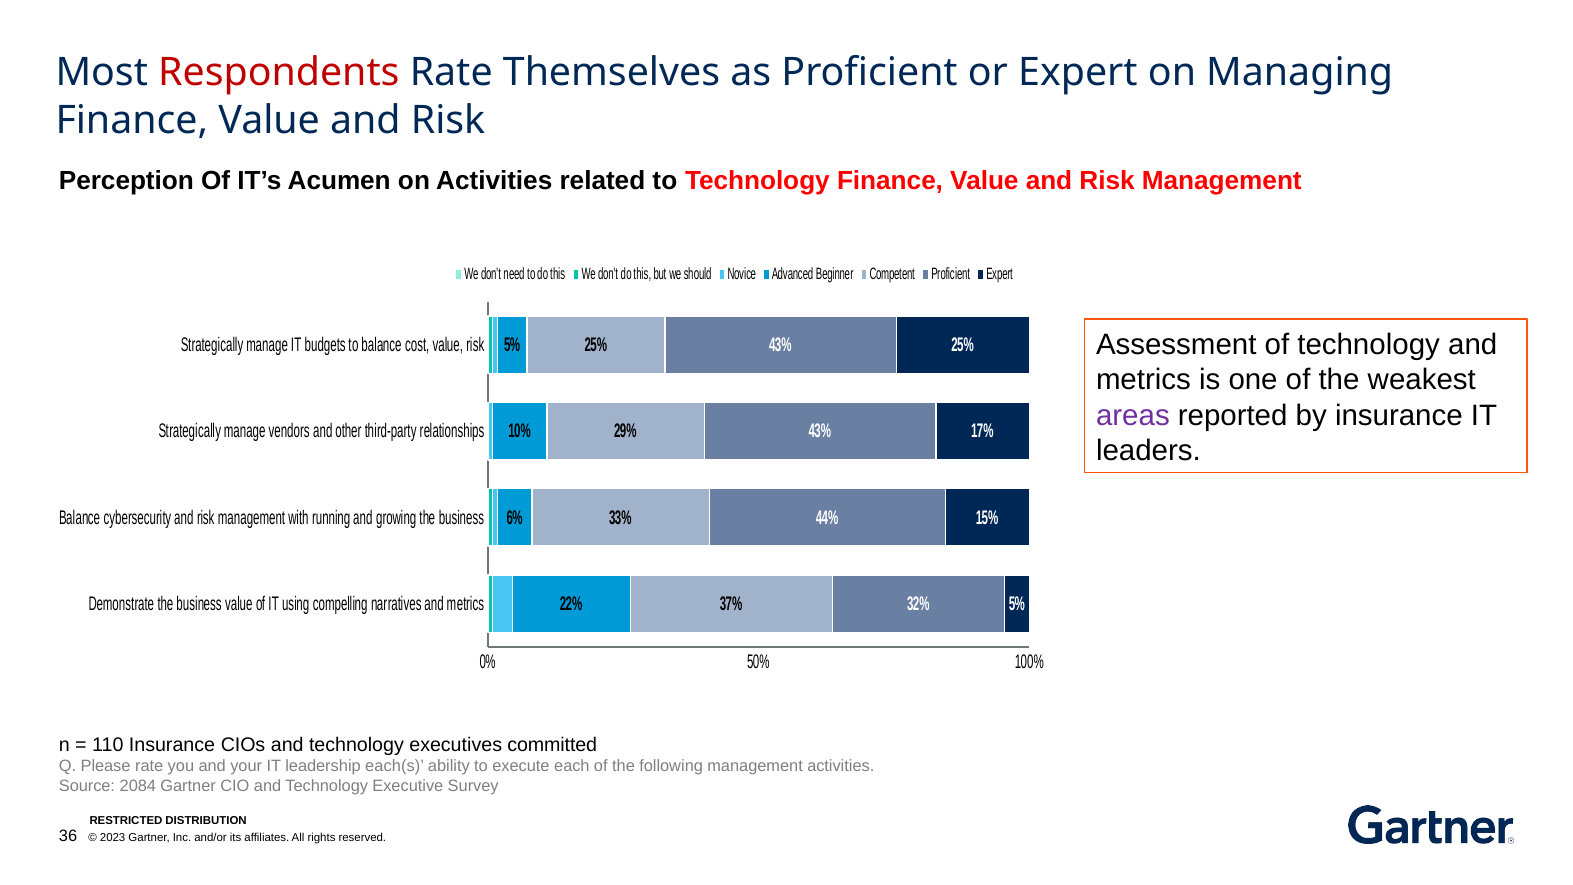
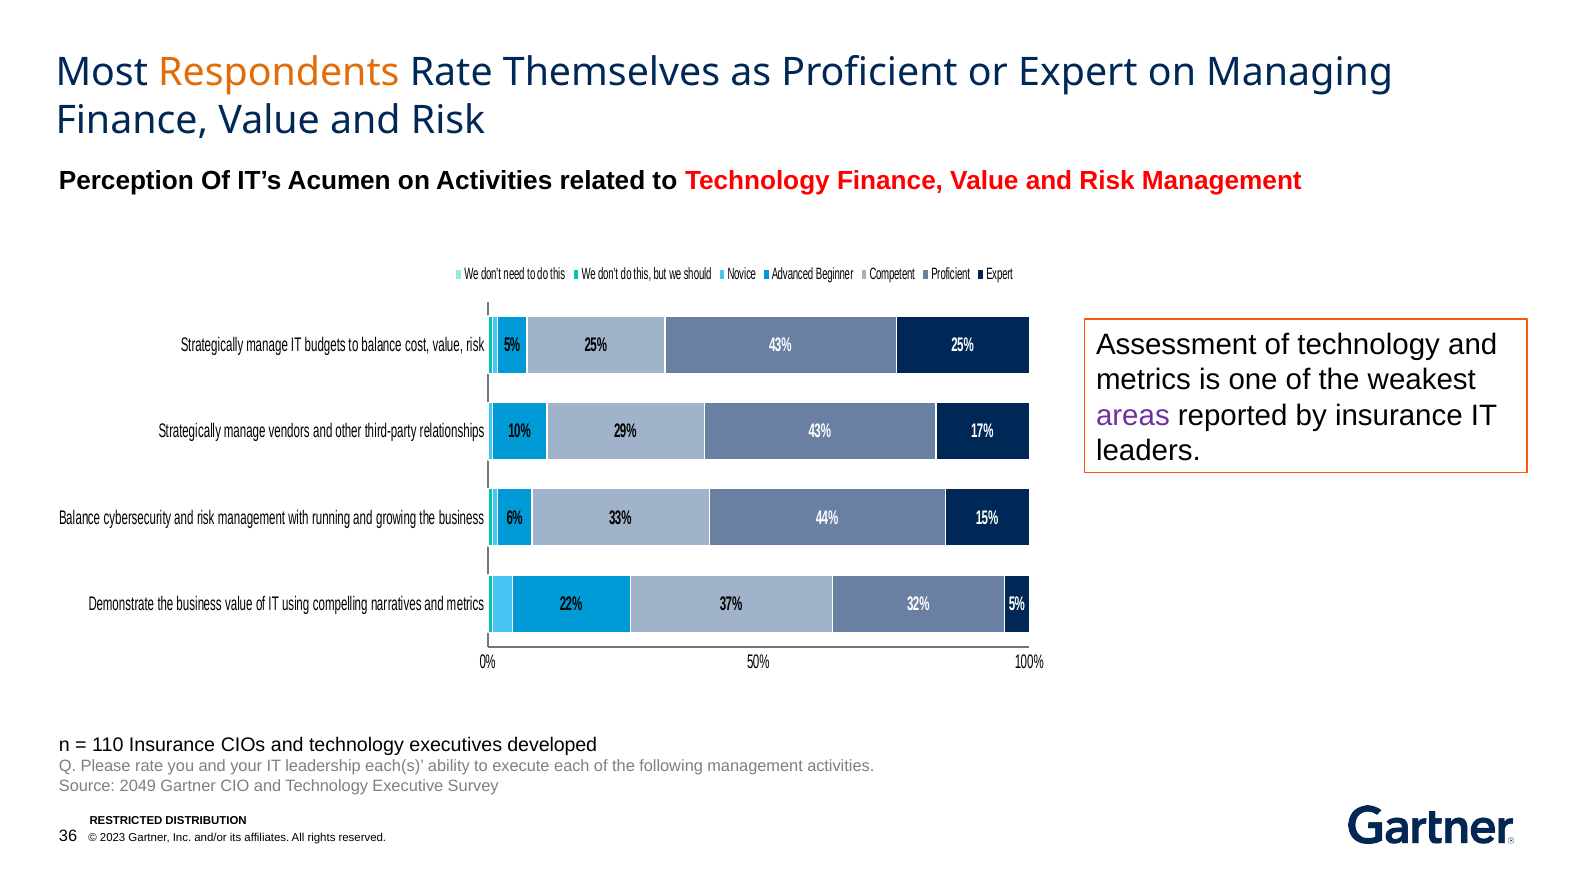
Respondents colour: red -> orange (279, 73)
committed: committed -> developed (552, 745)
2084: 2084 -> 2049 (138, 786)
